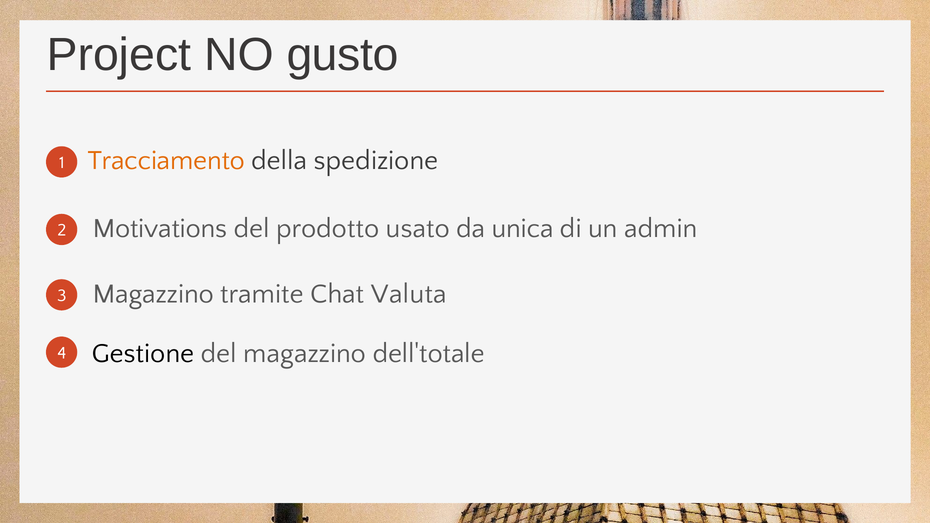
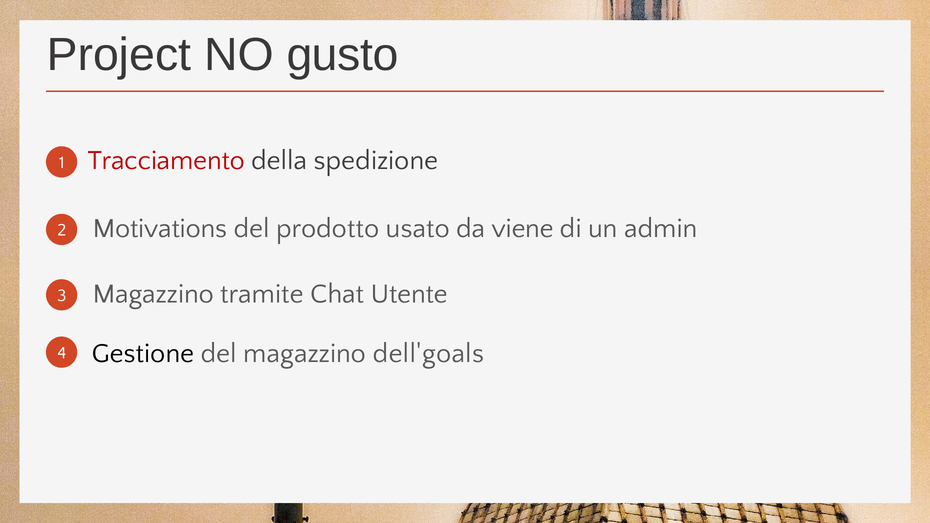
Tracciamento colour: orange -> red (166, 161)
unica: unica -> viene (523, 229)
Valuta: Valuta -> Utente (409, 294)
dell'totale: dell'totale -> dell'goals (428, 353)
